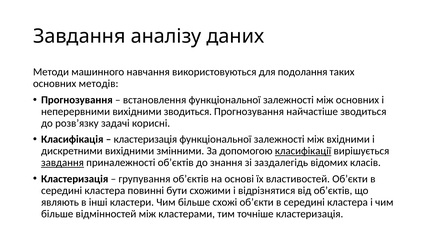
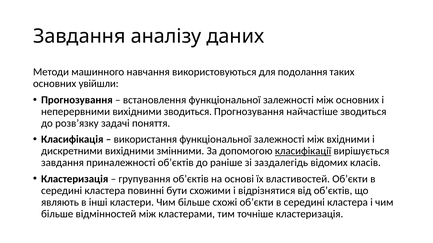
методів: методів -> увійшли (99, 84)
корисні: корисні -> поняття (151, 123)
кластеризація: кластеризація -> використання (145, 140)
завдання underline: present -> none (63, 163)
знання: знання -> раніше (226, 163)
